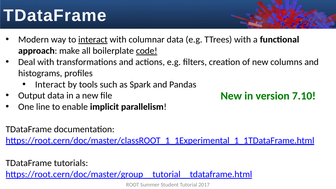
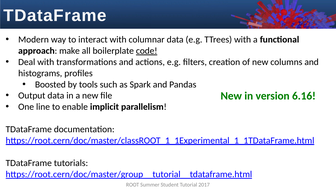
interact underline: present -> none (93, 40)
Interact: Interact -> Boosted (50, 84)
7.10: 7.10 -> 6.16 (304, 96)
